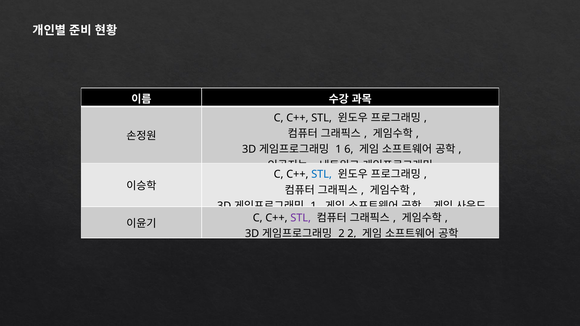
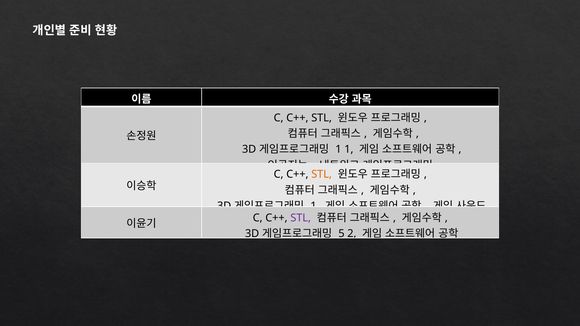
1 6: 6 -> 1 (349, 150)
STL colour: blue -> orange (322, 174)
2: 2 -> 5 (341, 234)
